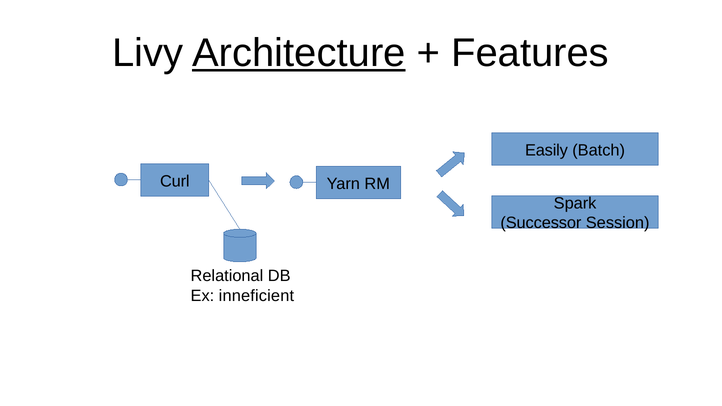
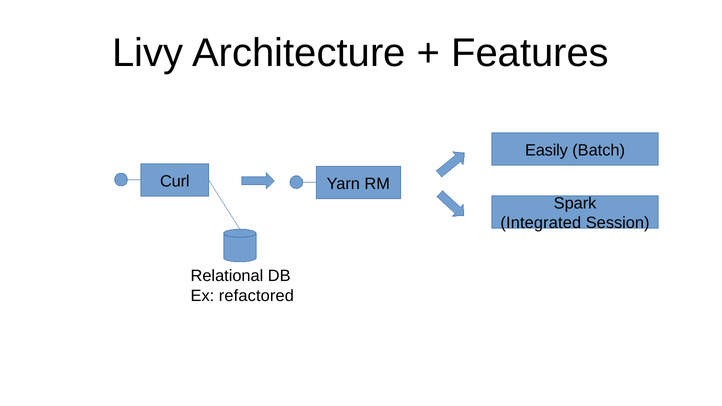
Architecture underline: present -> none (299, 53)
Successor: Successor -> Integrated (541, 223)
inneficient: inneficient -> refactored (256, 296)
